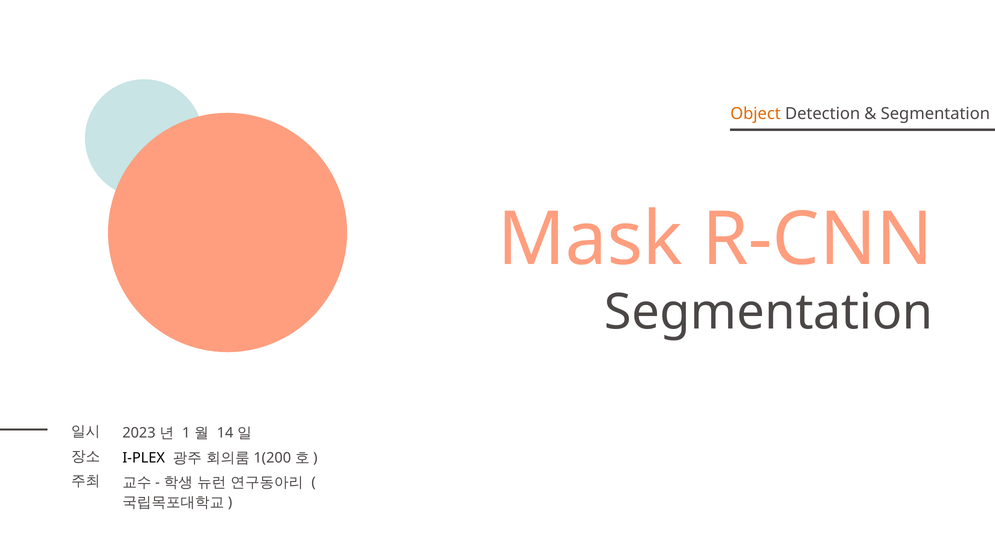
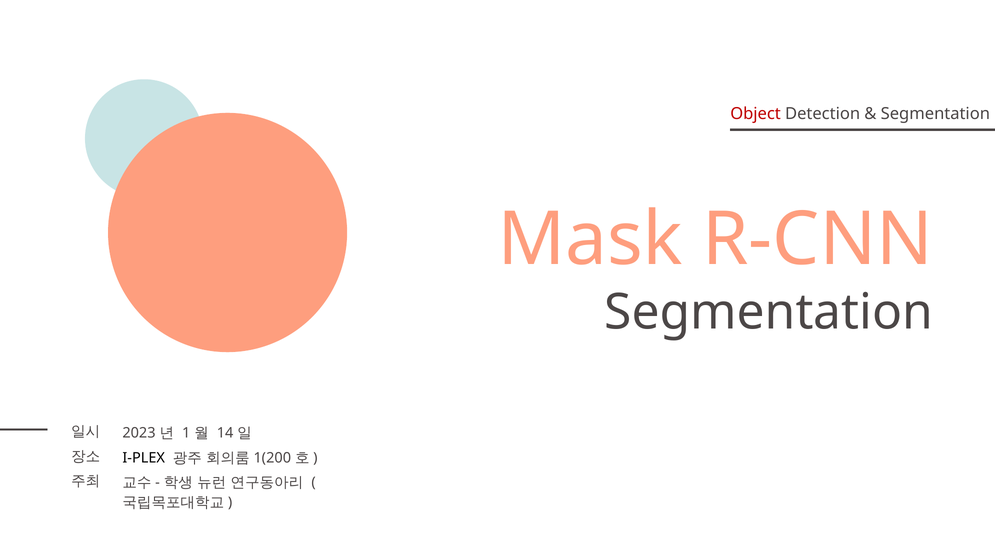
Object colour: orange -> red (756, 114)
